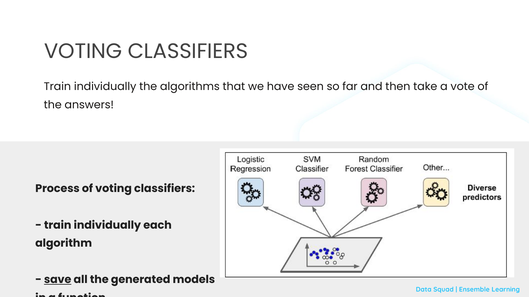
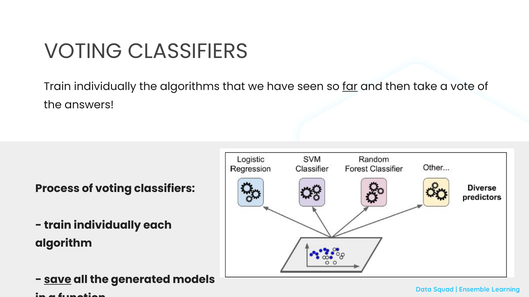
far underline: none -> present (350, 87)
